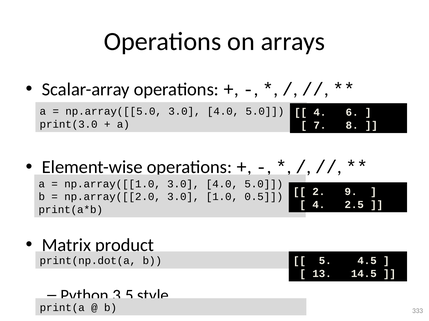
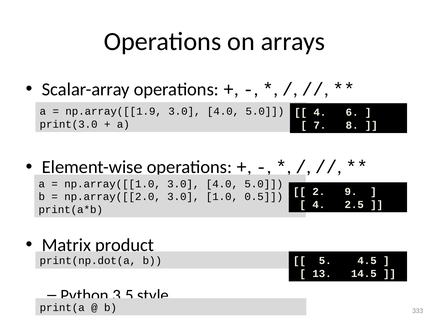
np.array([[5.0: np.array([[5.0 -> np.array([[1.9 (114, 112)
